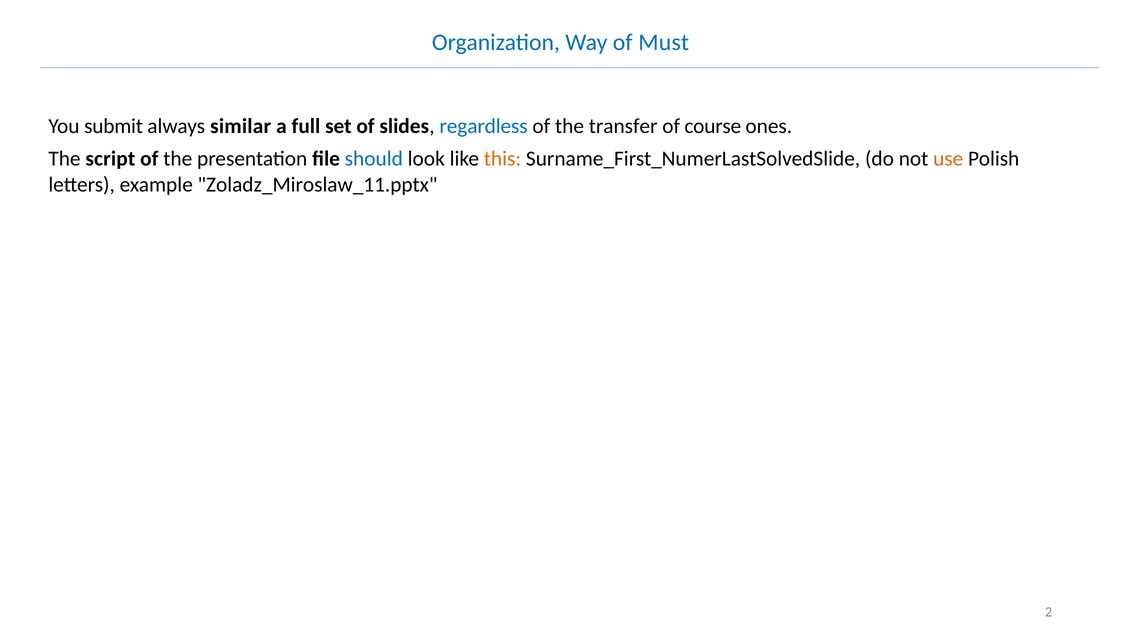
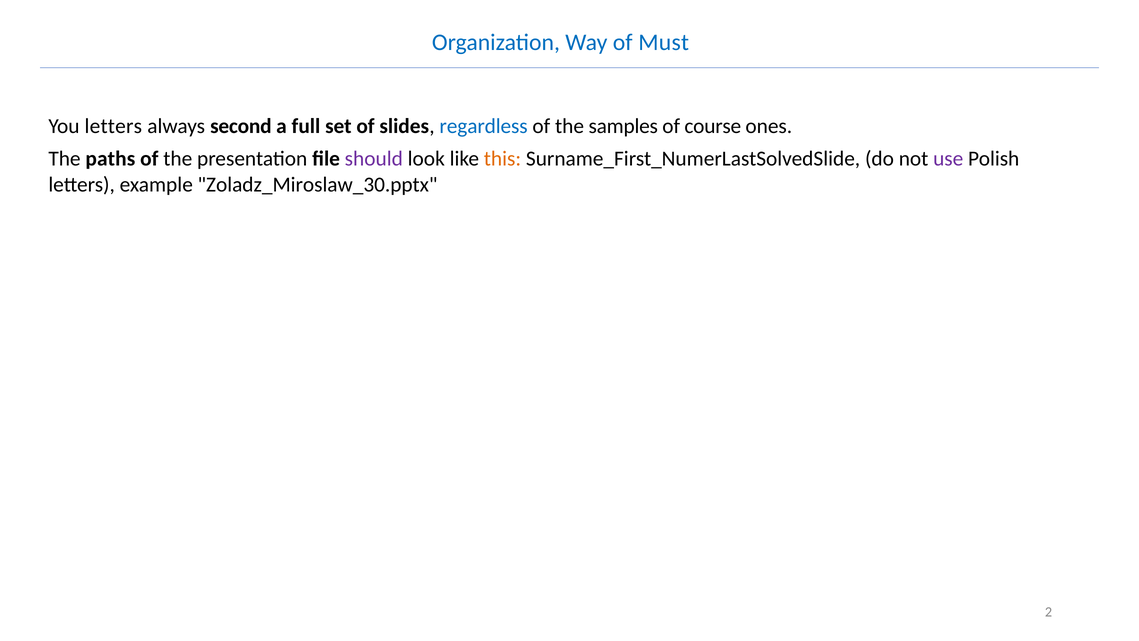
You submit: submit -> letters (113, 126)
similar: similar -> second (241, 126)
transfer: transfer -> samples (623, 126)
script: script -> paths (110, 159)
should colour: blue -> purple (374, 159)
use colour: orange -> purple (948, 159)
Zoladz_Miroslaw_11.pptx: Zoladz_Miroslaw_11.pptx -> Zoladz_Miroslaw_30.pptx (318, 184)
